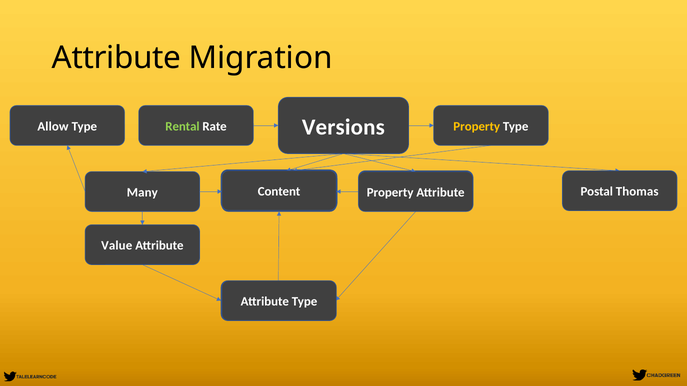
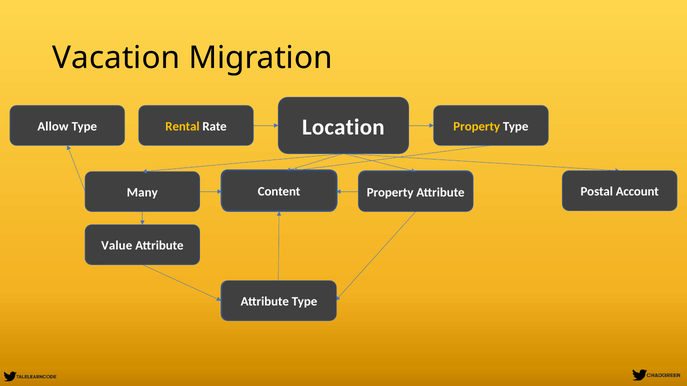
Attribute: Attribute -> Vacation (116, 58)
Rental colour: light green -> yellow (182, 126)
Versions: Versions -> Location (343, 127)
Thomas: Thomas -> Account (637, 192)
